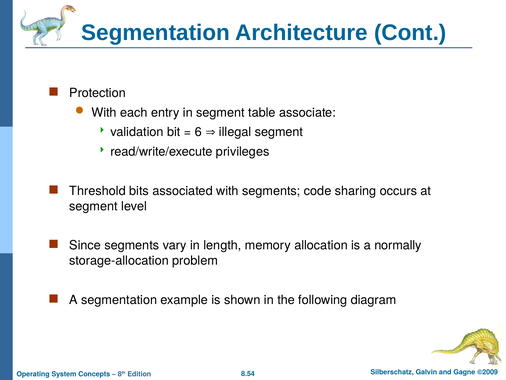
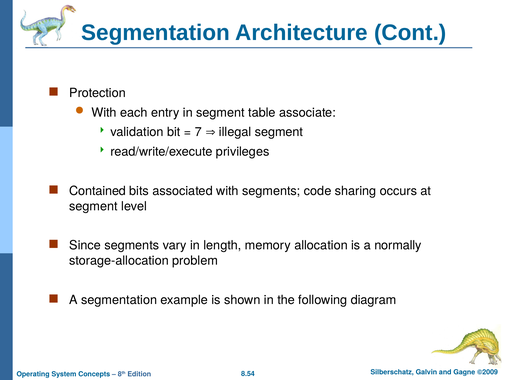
6: 6 -> 7 (198, 132)
Threshold: Threshold -> Contained (98, 191)
